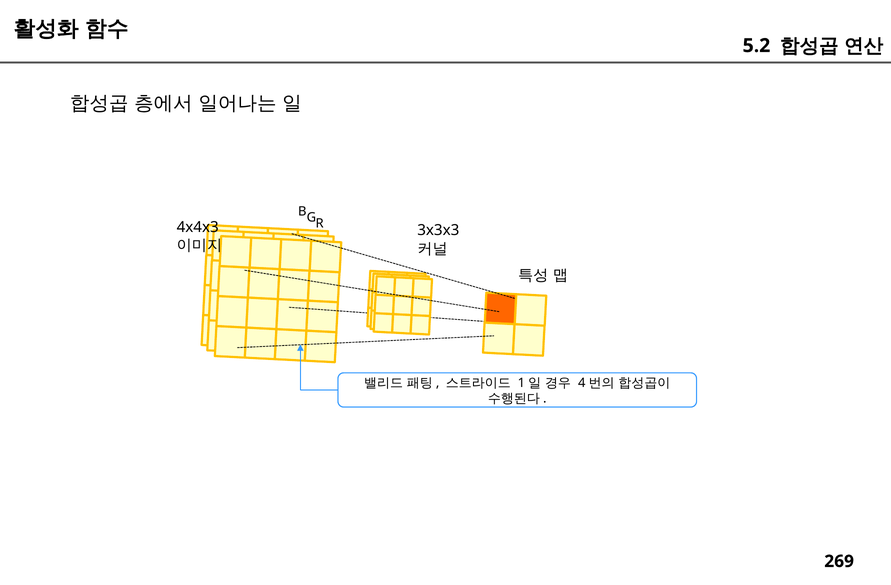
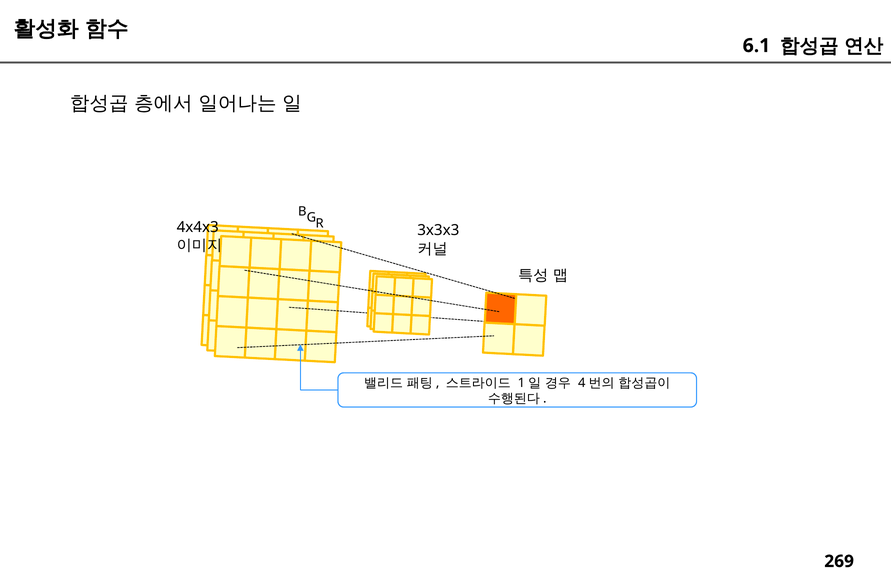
5.2: 5.2 -> 6.1 (756, 46)
